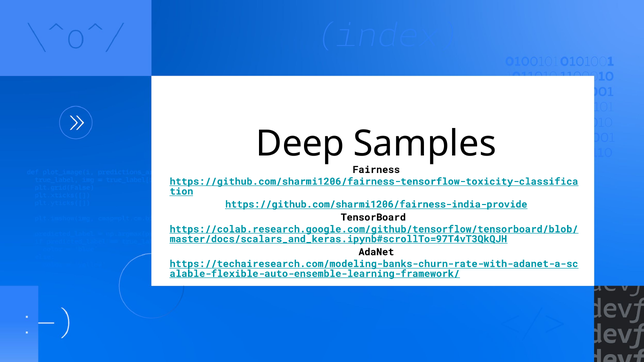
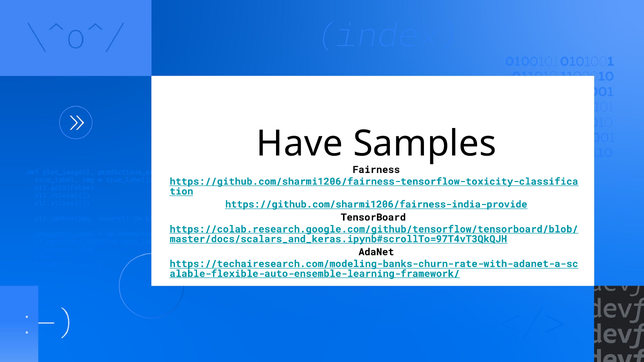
Deep: Deep -> Have (300, 144)
